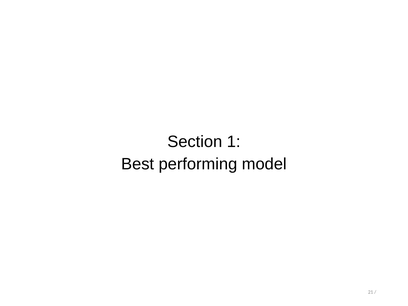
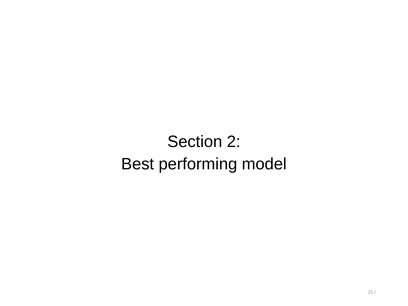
1: 1 -> 2 (234, 142)
